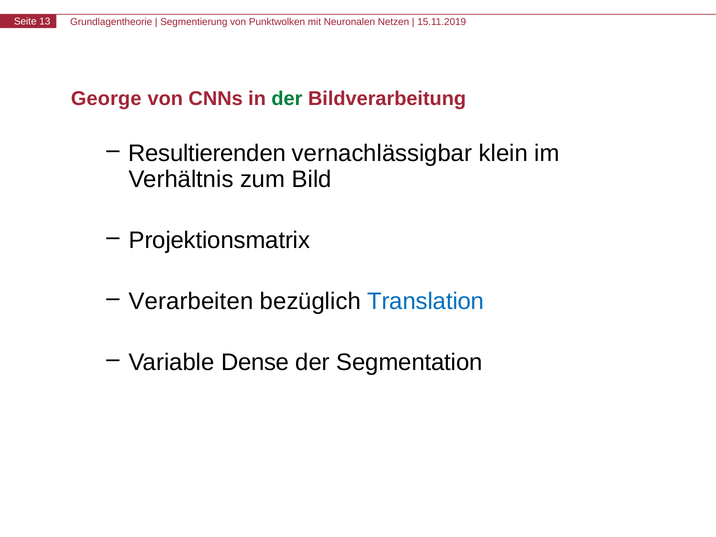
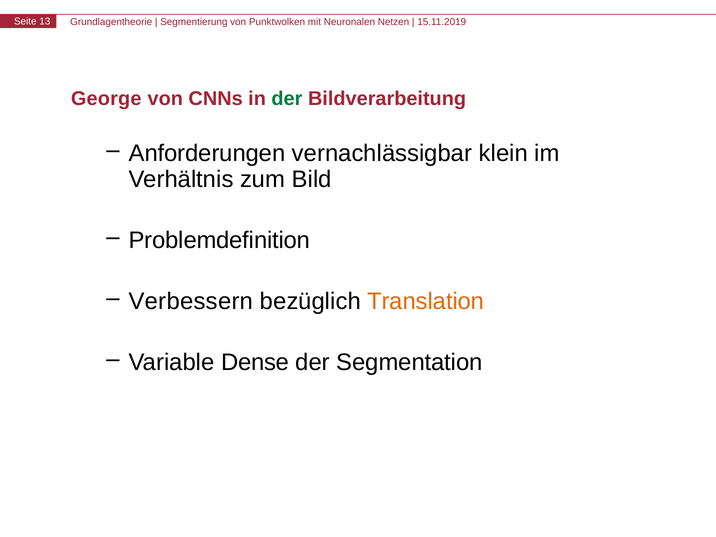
Resultierenden: Resultierenden -> Anforderungen (207, 154)
Projektionsmatrix: Projektionsmatrix -> Problemdefinition (219, 240)
Verarbeiten: Verarbeiten -> Verbessern (191, 301)
Translation colour: blue -> orange (426, 301)
